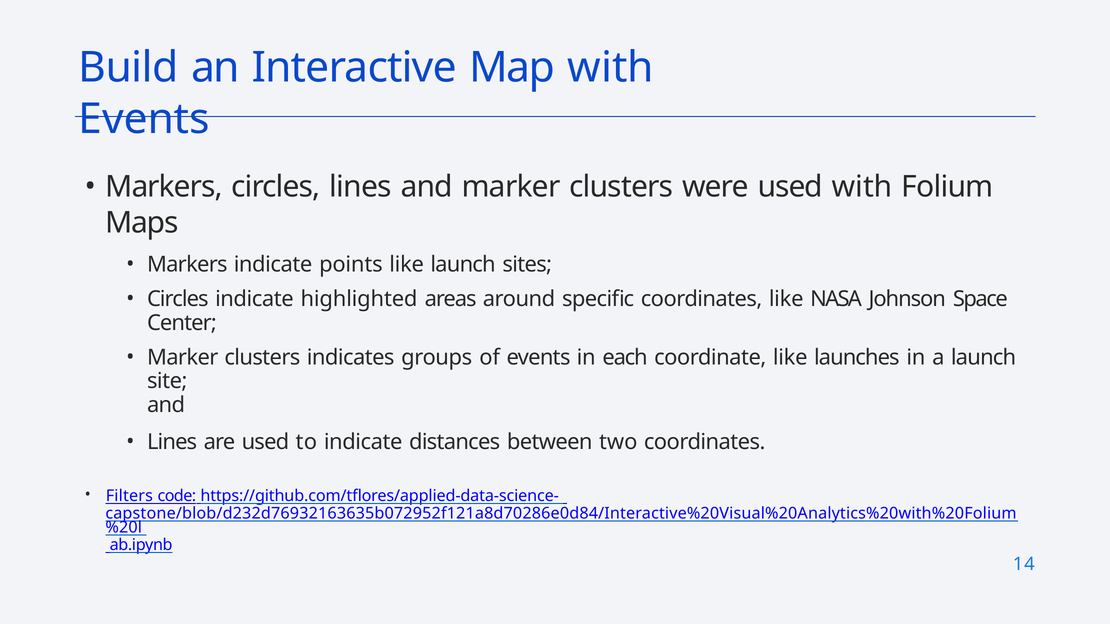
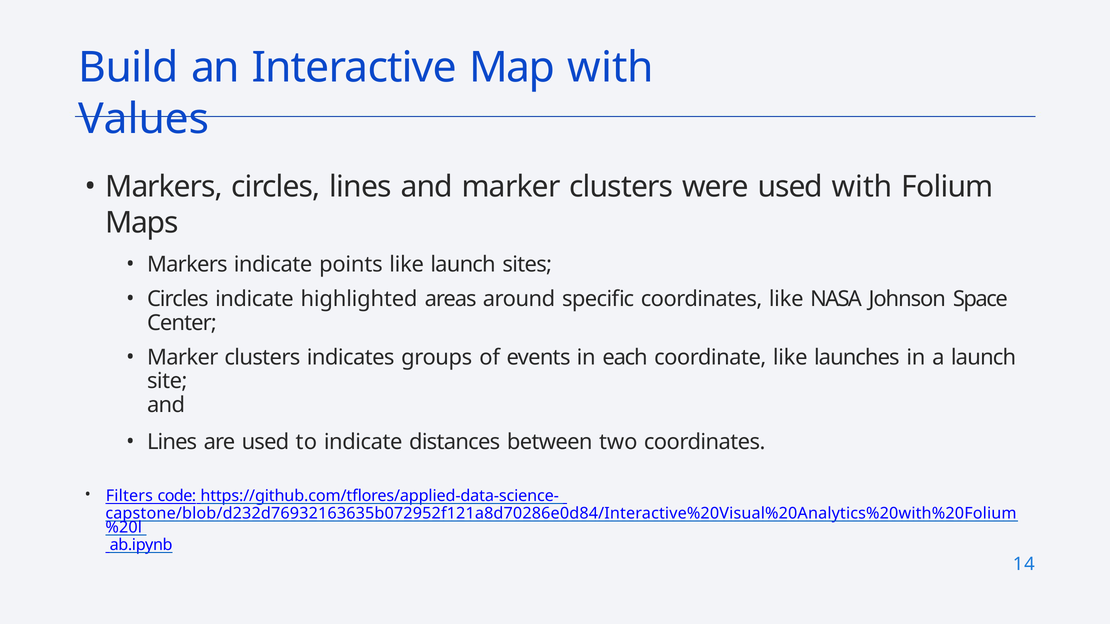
Events: Events -> Values (144, 119)
